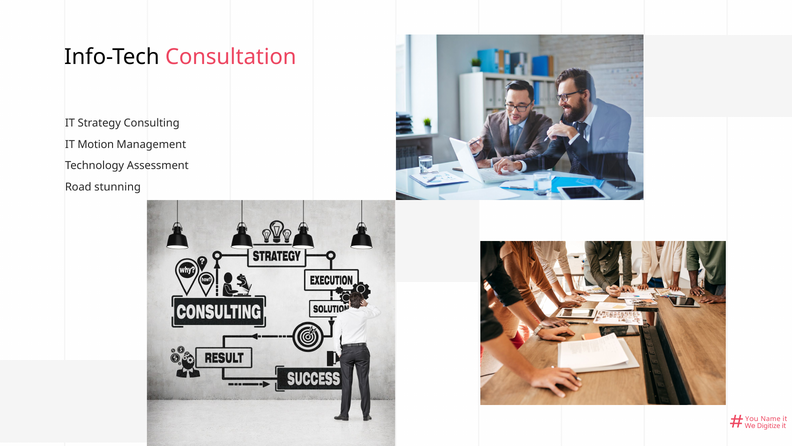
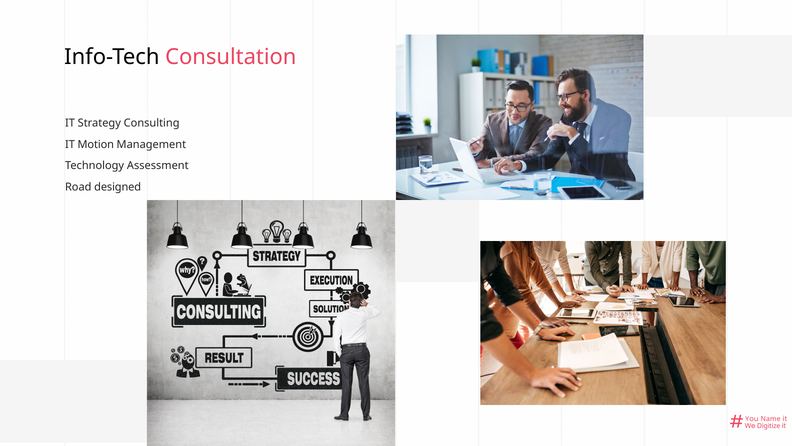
stunning: stunning -> designed (118, 187)
